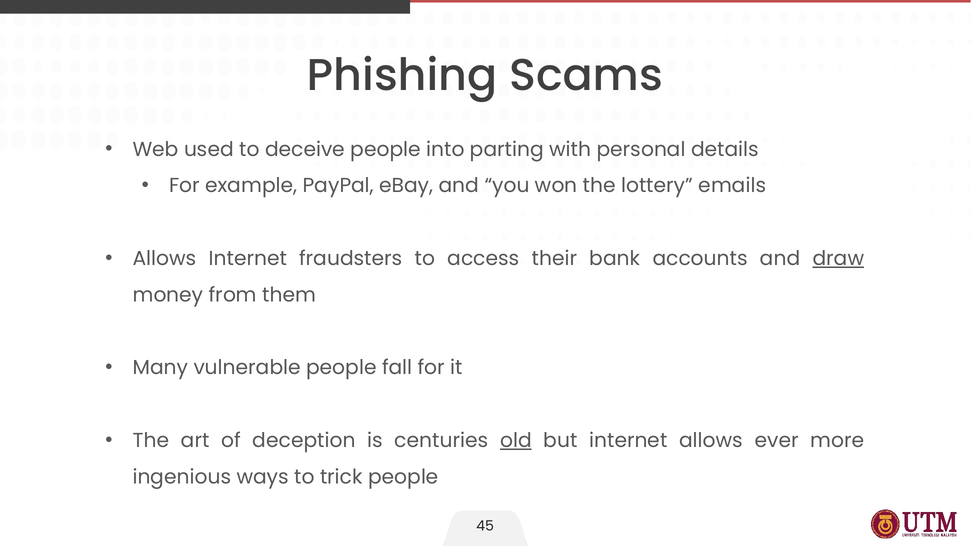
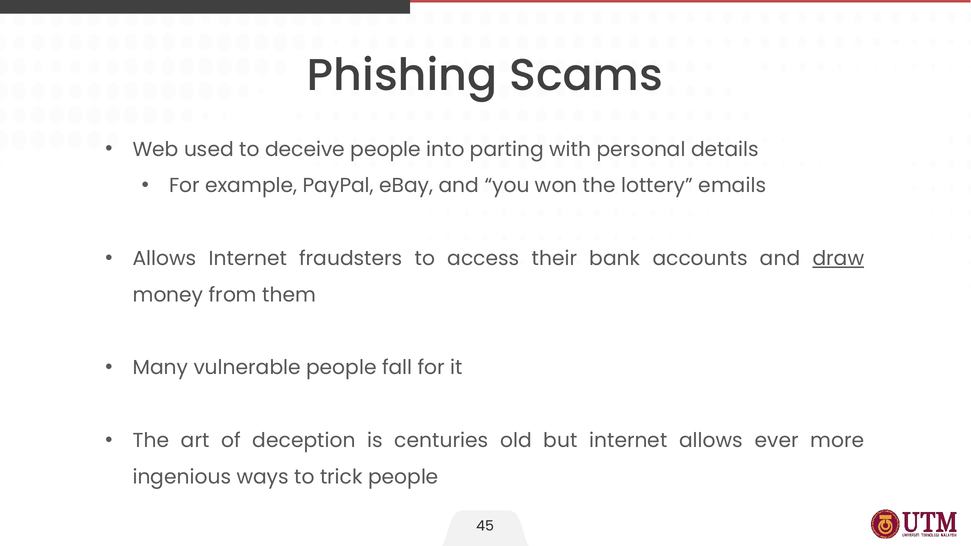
old underline: present -> none (516, 441)
